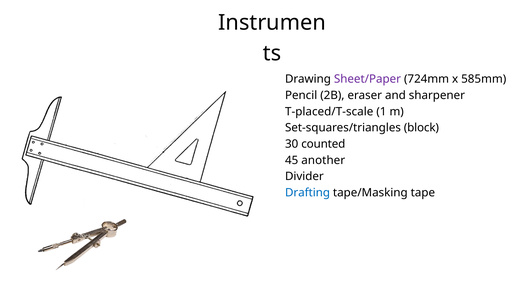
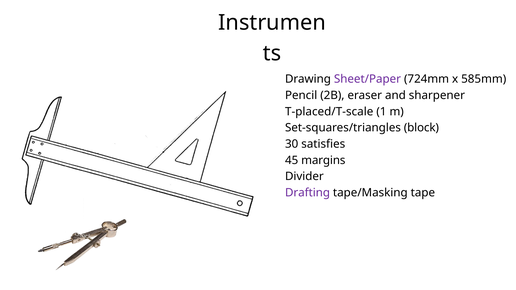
counted: counted -> satisfies (323, 144)
another: another -> margins (323, 160)
Drafting colour: blue -> purple (308, 193)
